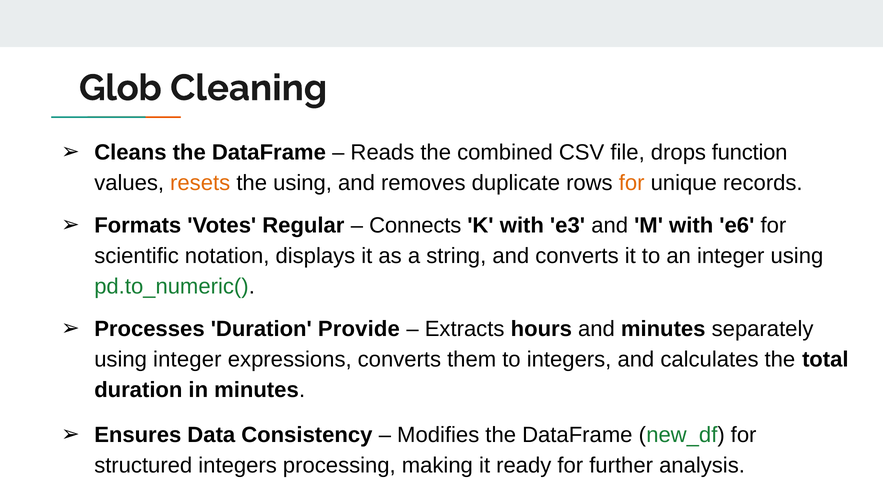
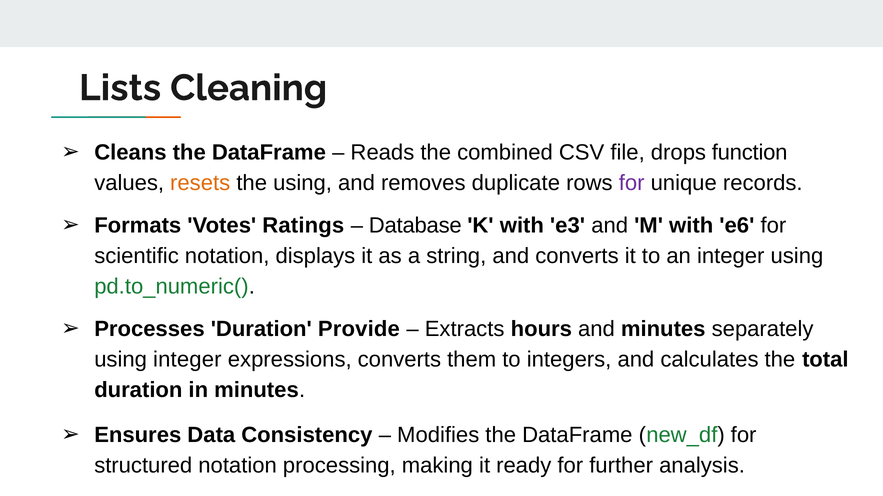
Glob: Glob -> Lists (120, 88)
for colour: orange -> purple (632, 183)
Regular: Regular -> Ratings (303, 226)
Connects: Connects -> Database (415, 226)
structured integers: integers -> notation (238, 466)
